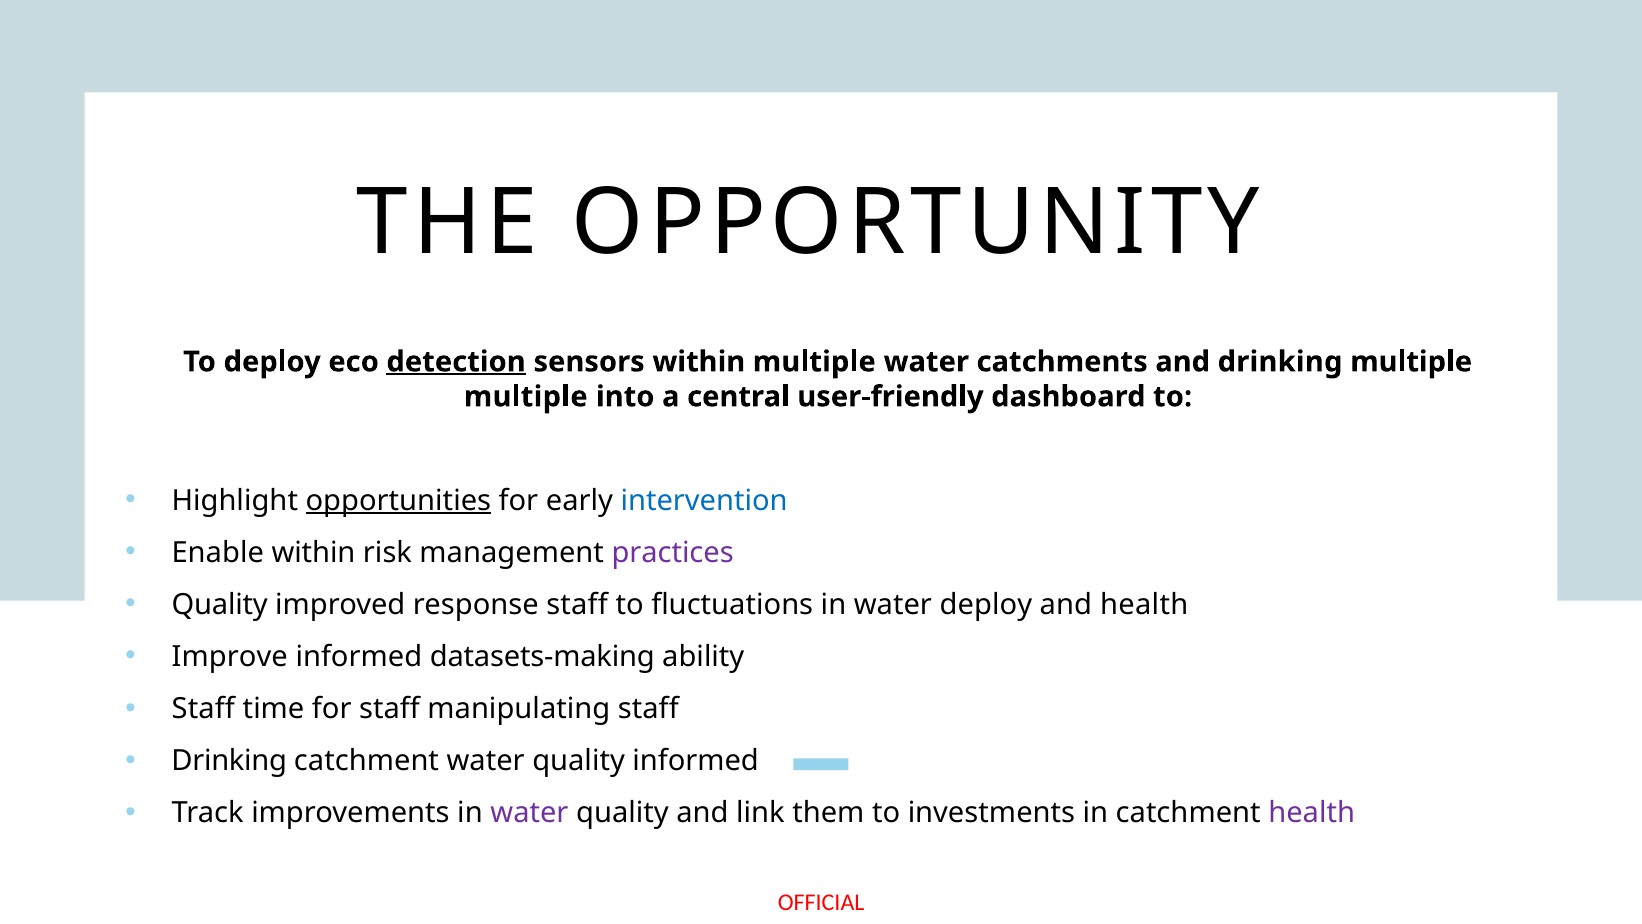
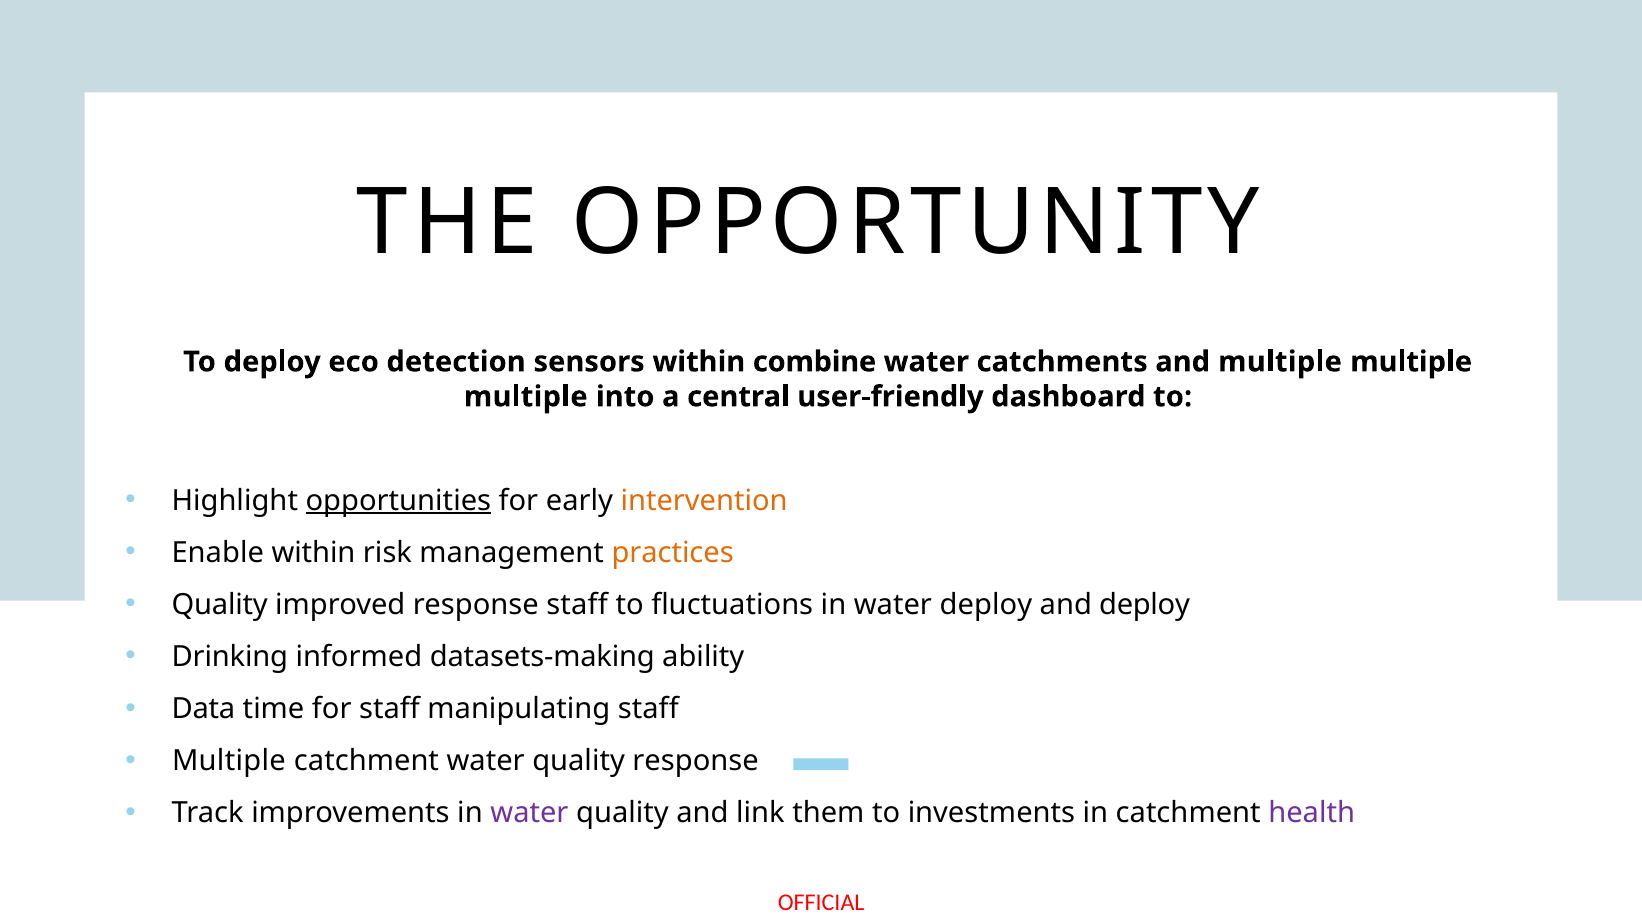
detection underline: present -> none (456, 362)
within multiple: multiple -> combine (815, 362)
and drinking: drinking -> multiple (1280, 362)
intervention colour: blue -> orange (704, 501)
practices colour: purple -> orange (673, 553)
and health: health -> deploy (1145, 605)
Improve: Improve -> Drinking (230, 657)
Staff: Staff -> Data (203, 709)
Drinking: Drinking -> Multiple (229, 761)
quality informed: informed -> response (696, 761)
